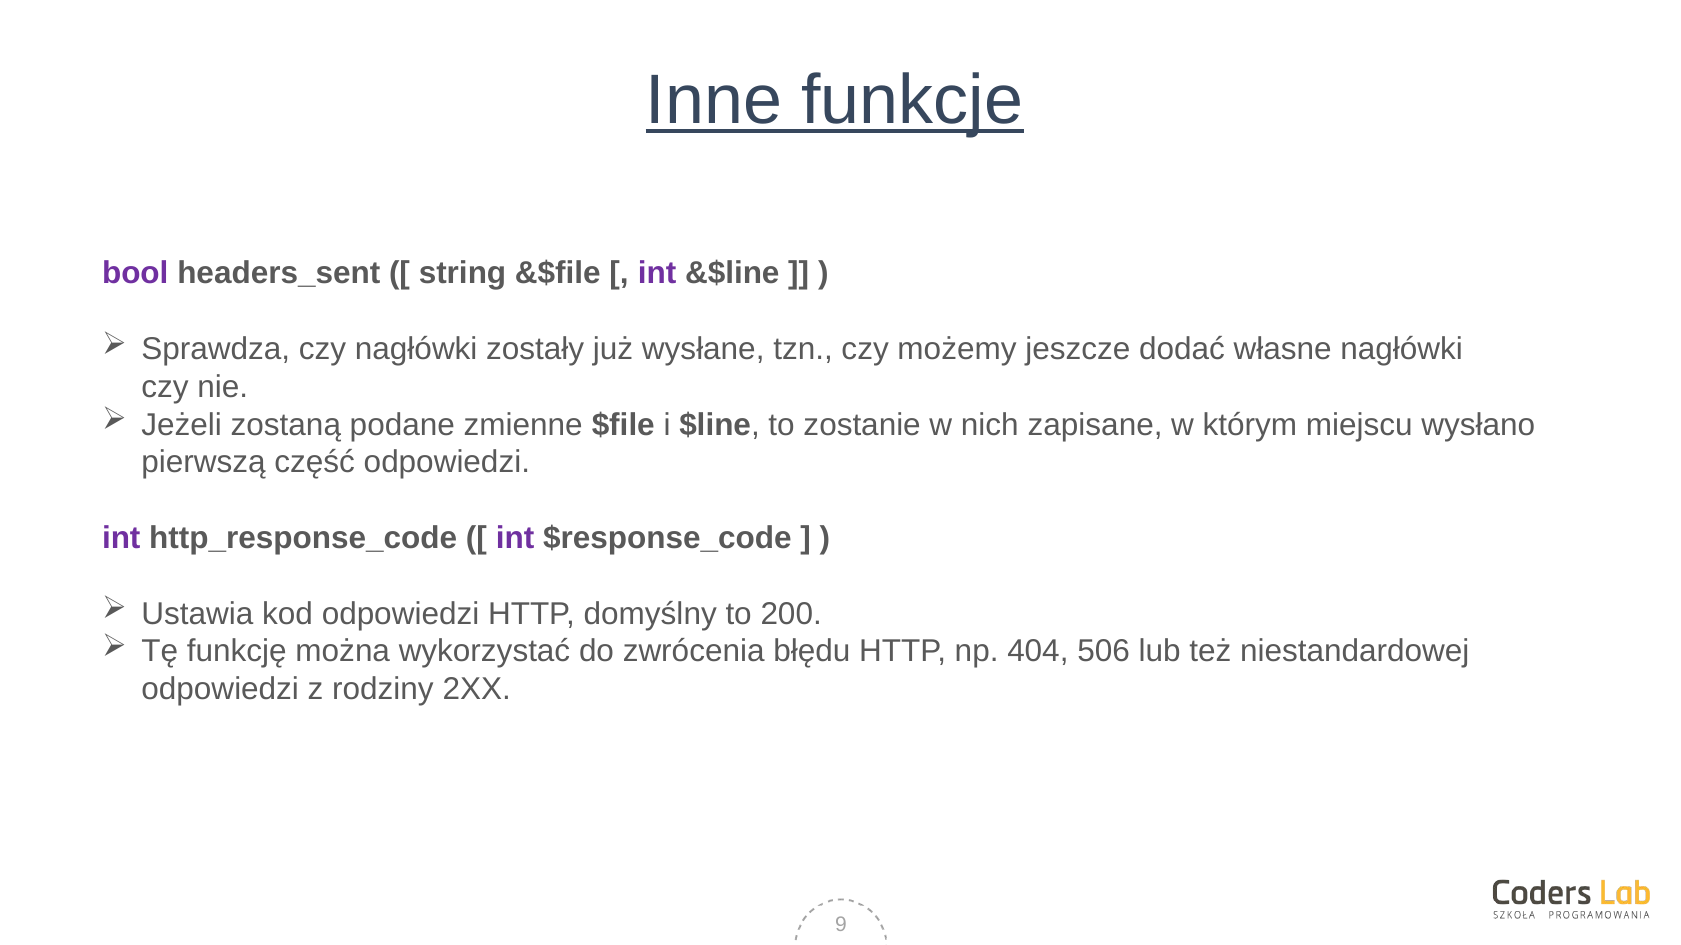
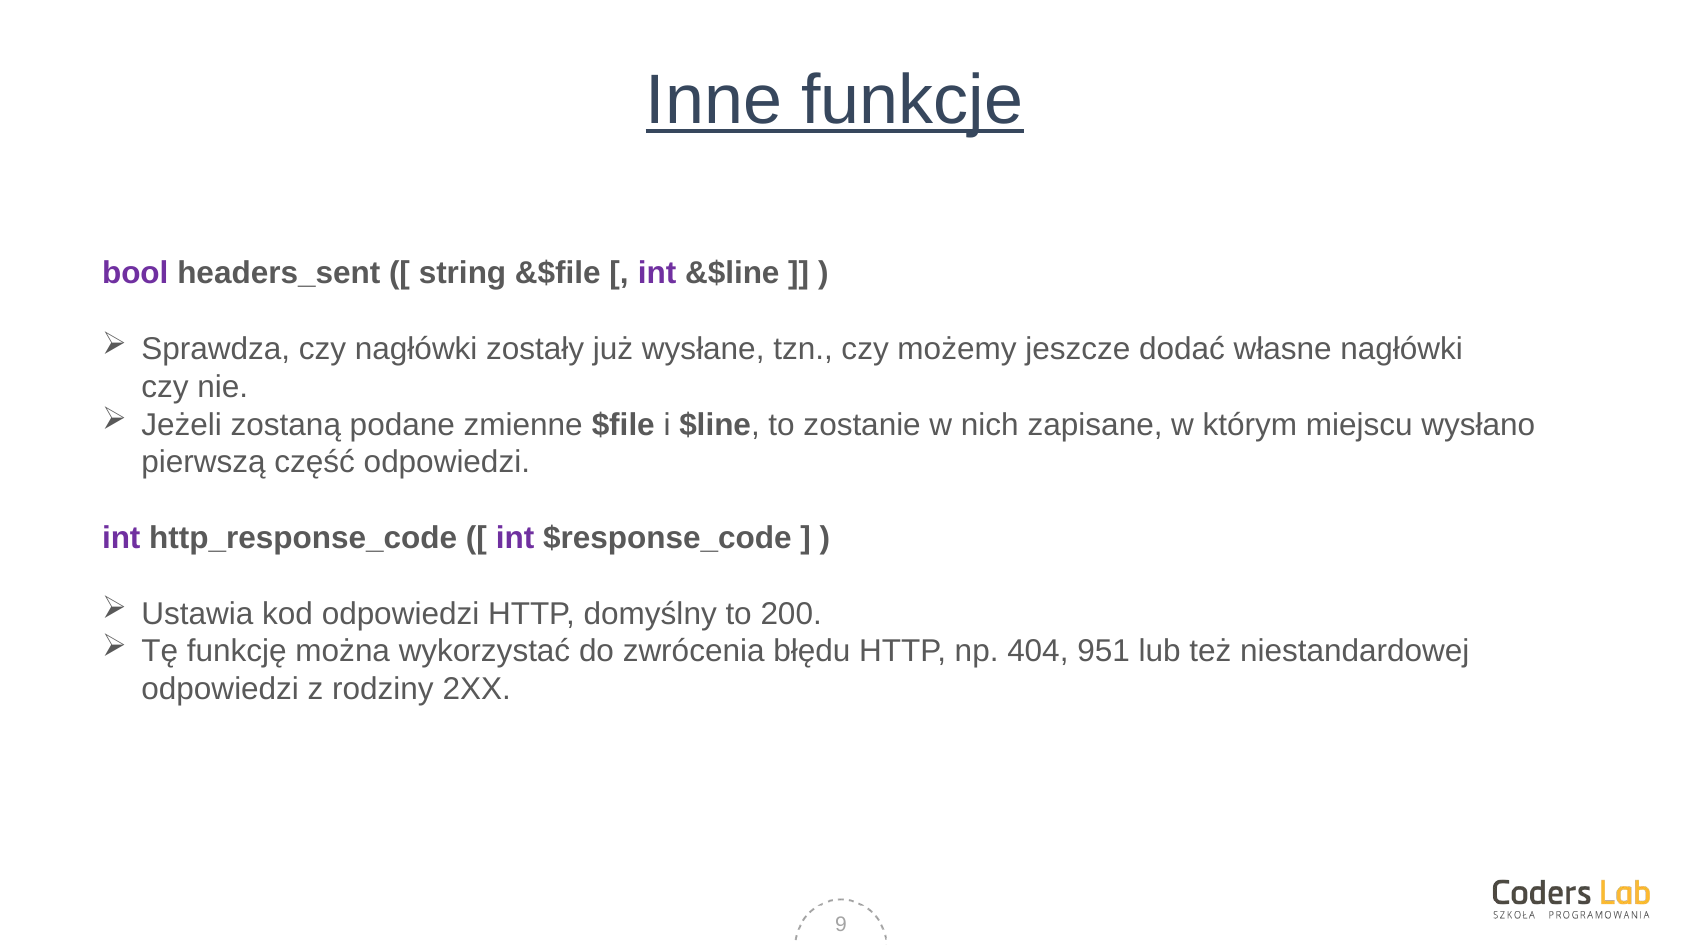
506: 506 -> 951 (1104, 652)
